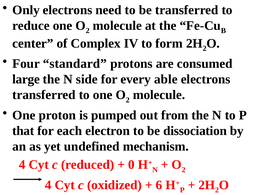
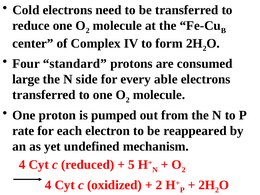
Only: Only -> Cold (26, 10)
that: that -> rate (23, 131)
dissociation: dissociation -> reappeared (195, 131)
0: 0 -> 5 (131, 165)
6: 6 -> 2 (159, 185)
